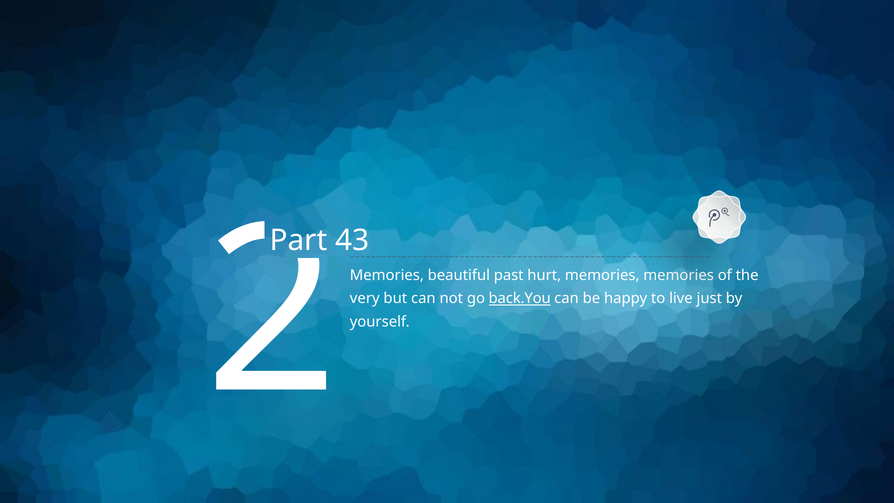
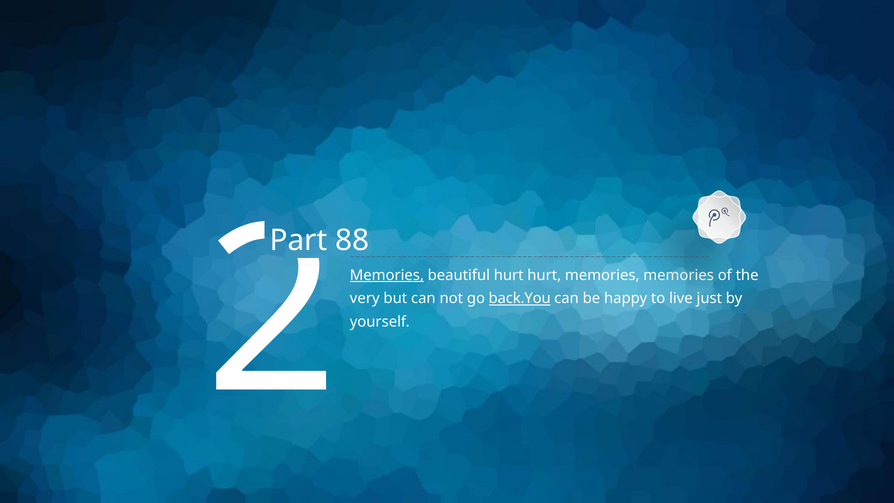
43: 43 -> 88 (352, 240)
Memories underline: none -> present (387, 275)
beautiful past: past -> hurt (509, 275)
